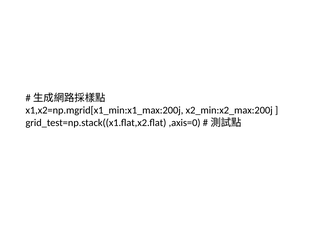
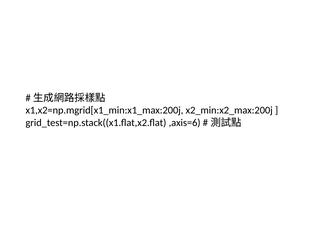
,axis=0: ,axis=0 -> ,axis=6 (185, 123)
